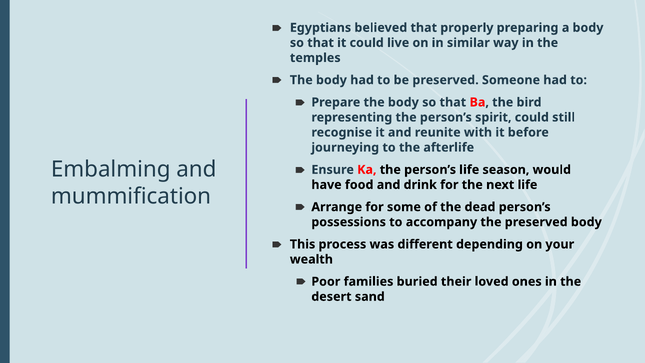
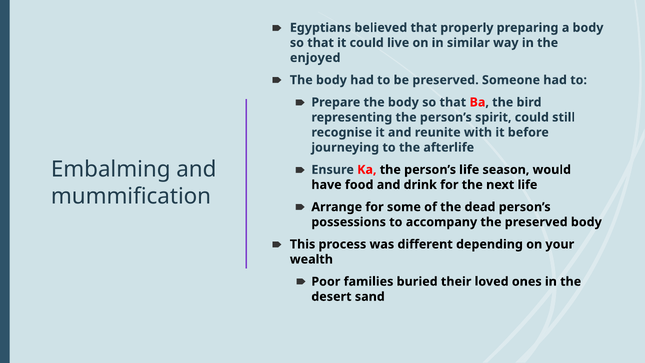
temples: temples -> enjoyed (315, 58)
